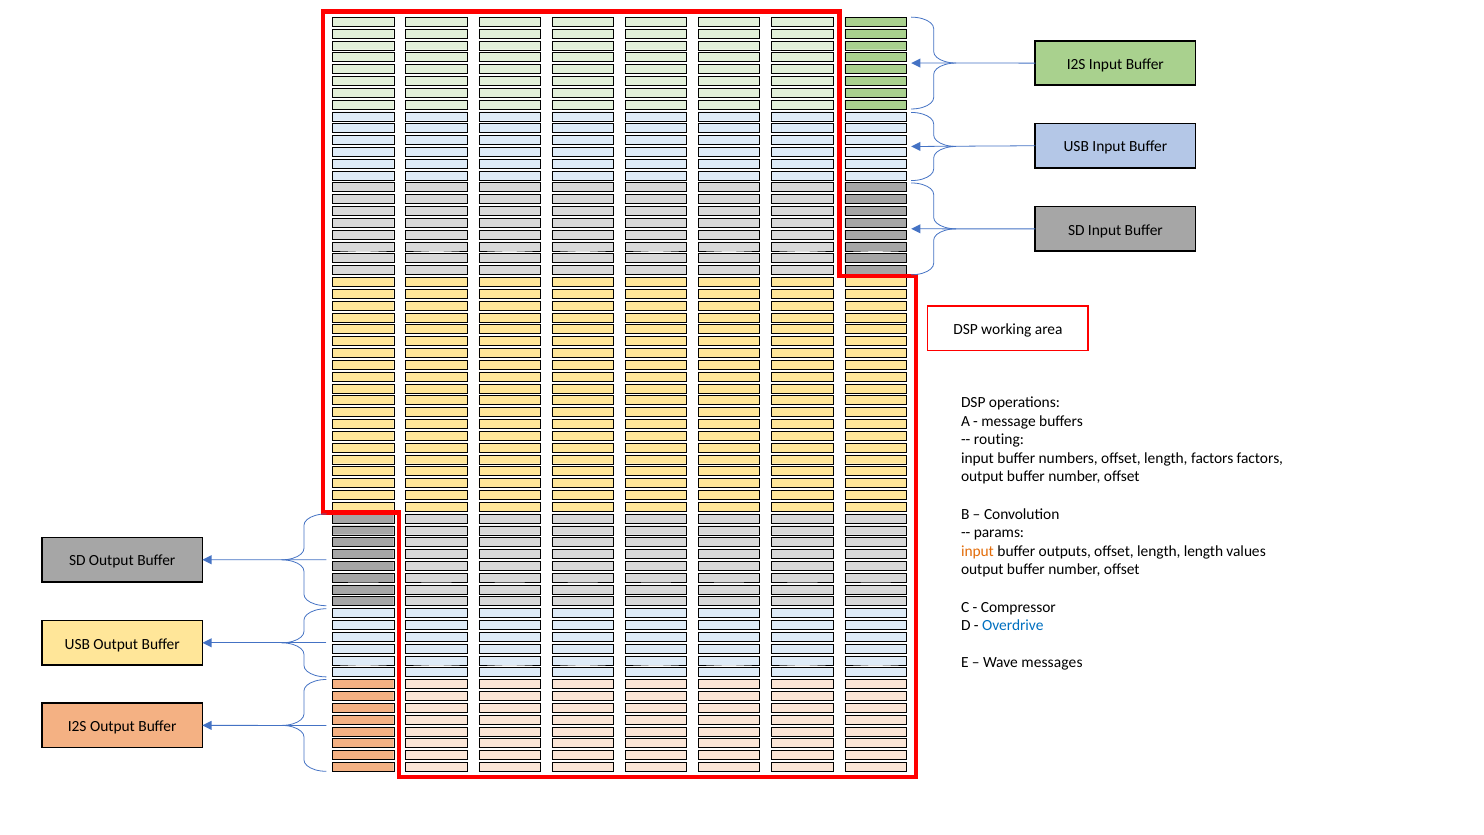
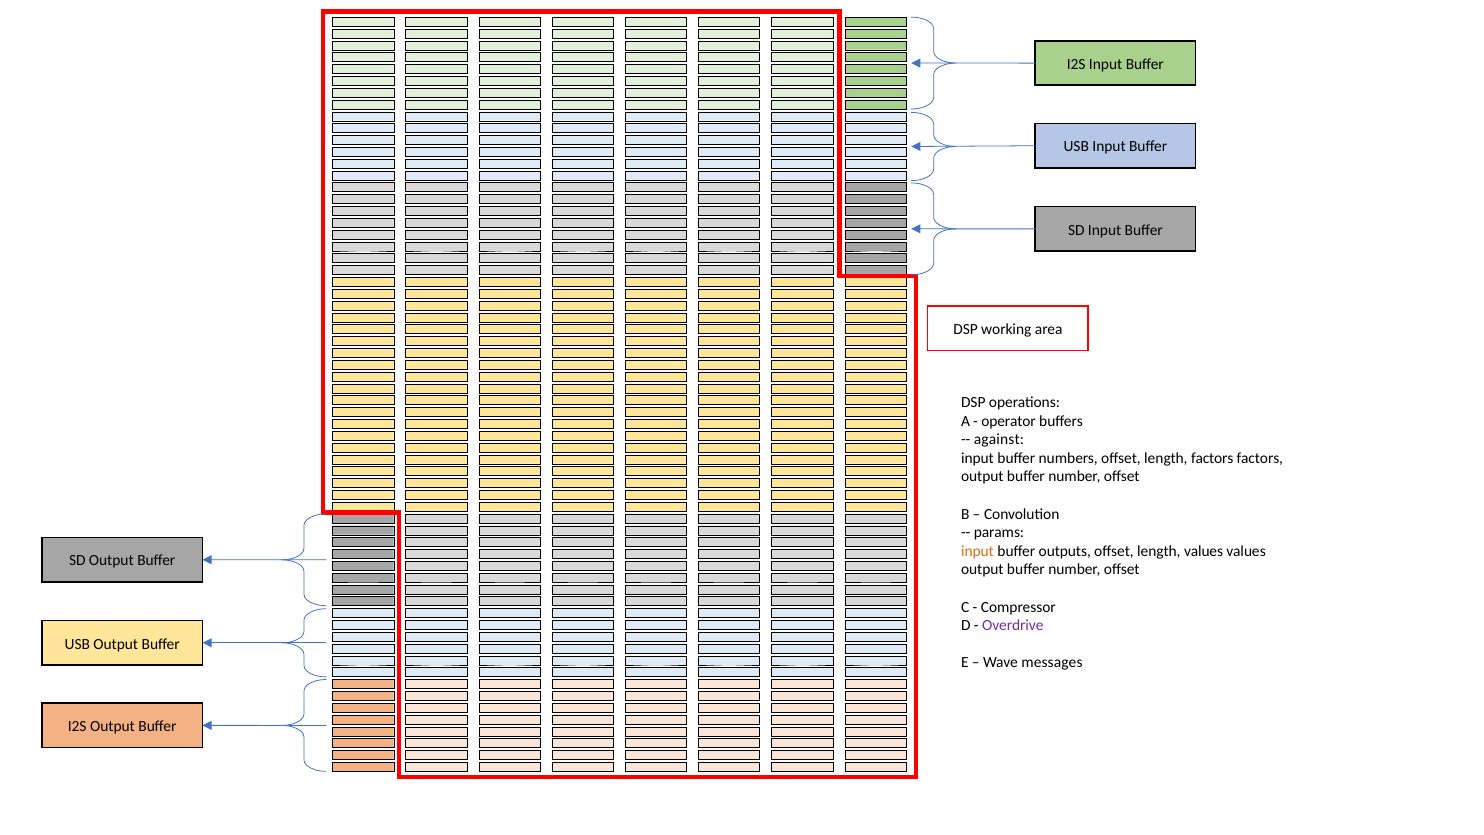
message: message -> operator (1009, 421)
routing: routing -> against (999, 440)
length length: length -> values (1204, 551)
Overdrive colour: blue -> purple (1013, 625)
